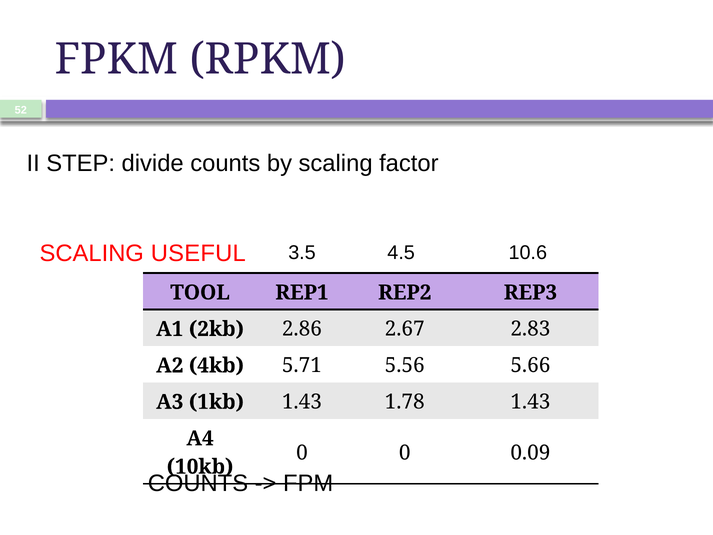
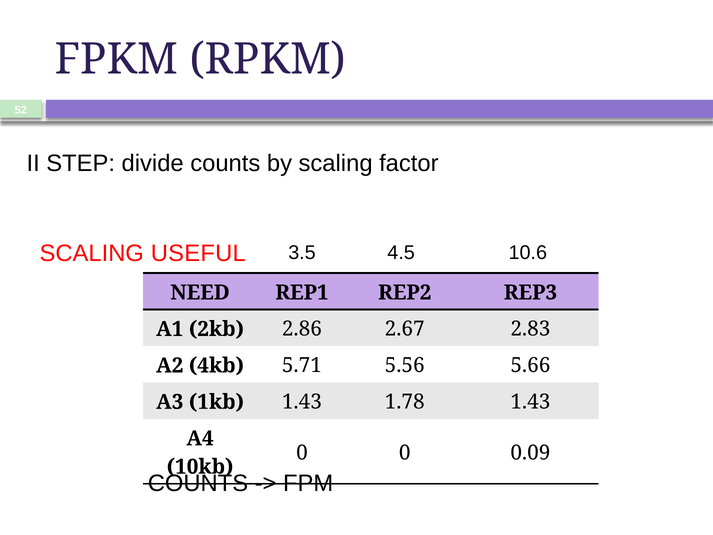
TOOL: TOOL -> NEED (200, 292)
